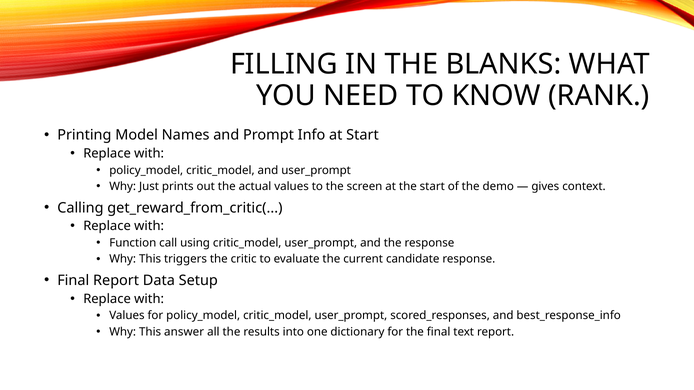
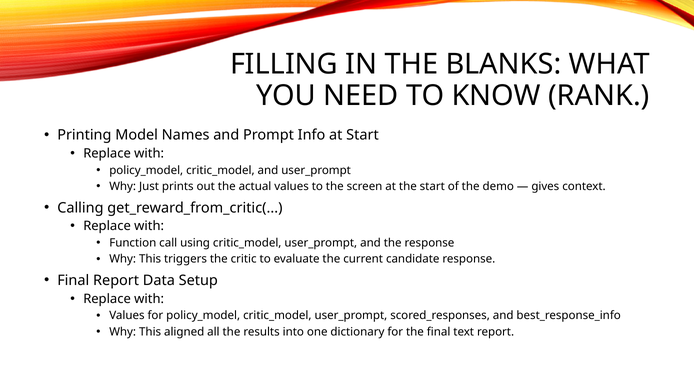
answer: answer -> aligned (184, 332)
